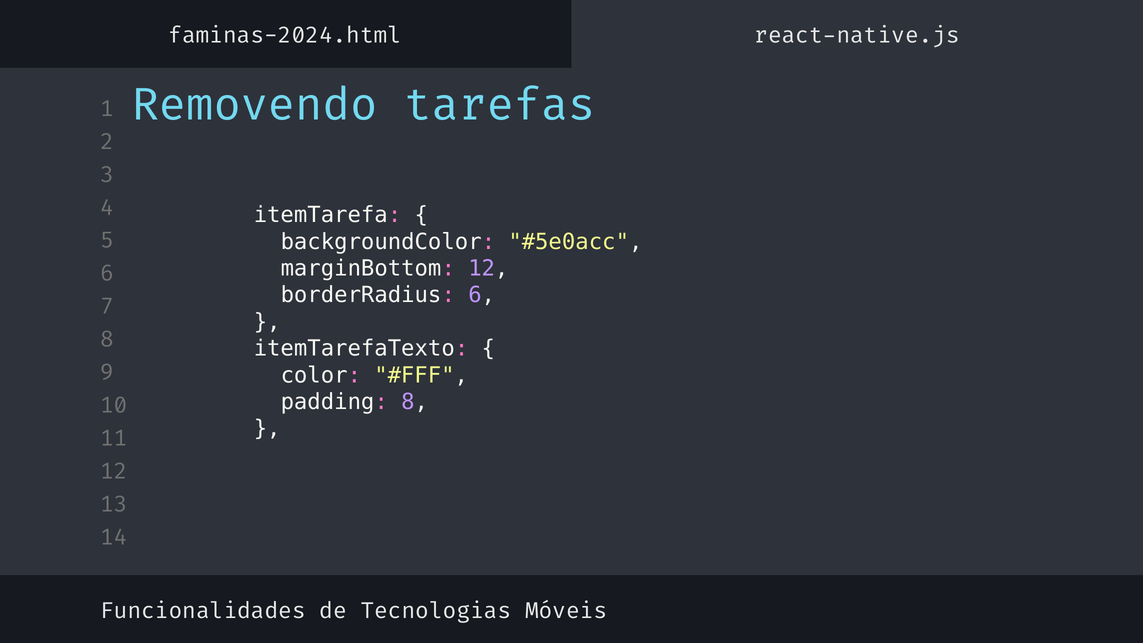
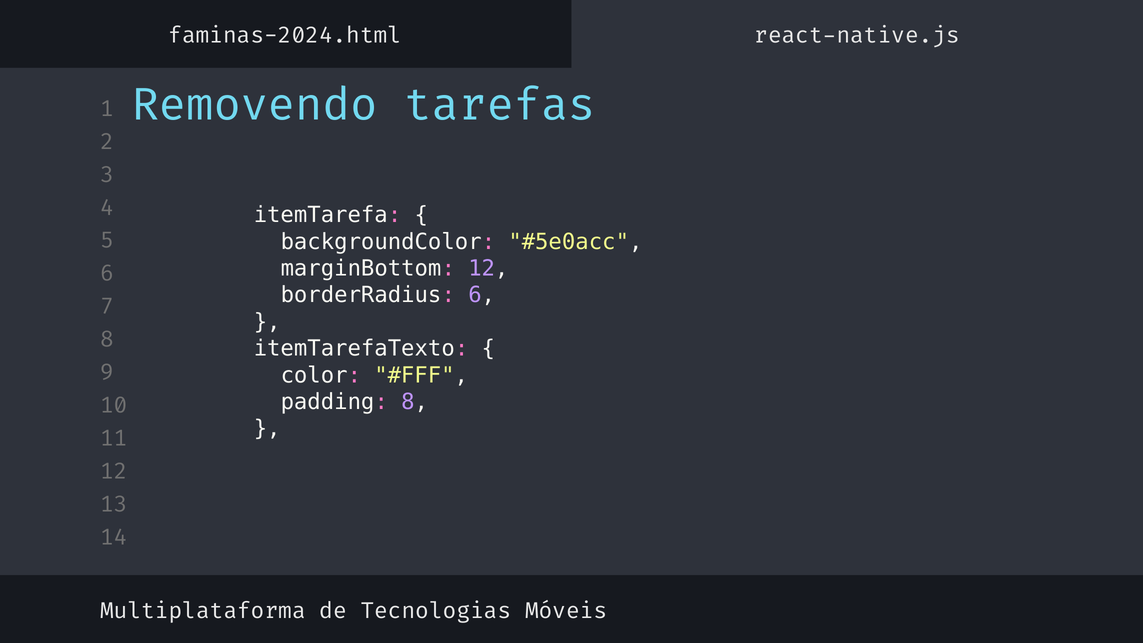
Funcionalidades: Funcionalidades -> Multiplataforma (203, 611)
